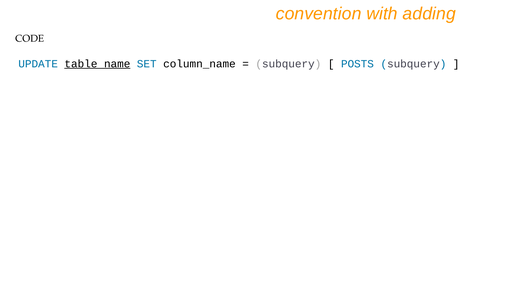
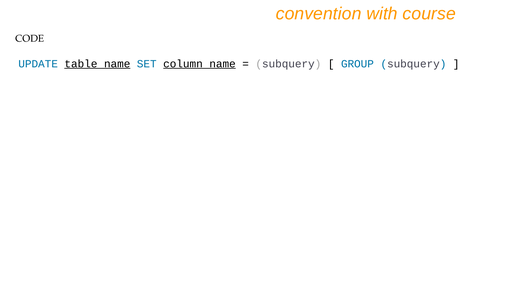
adding: adding -> course (429, 14)
column_name underline: none -> present (199, 64)
POSTS: POSTS -> GROUP (357, 64)
